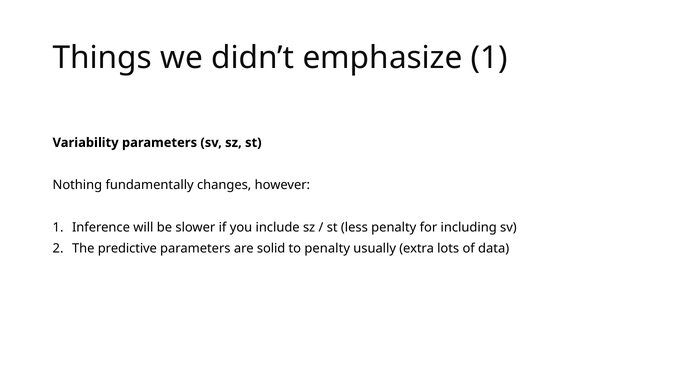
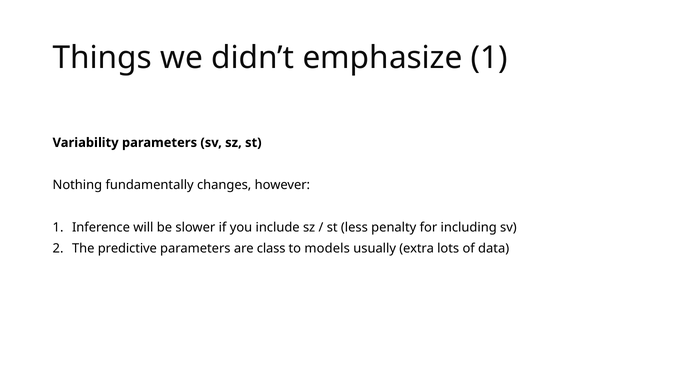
solid: solid -> class (271, 248)
to penalty: penalty -> models (327, 248)
